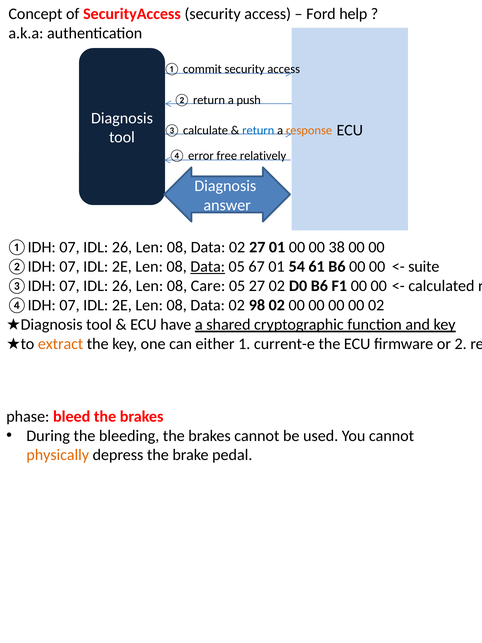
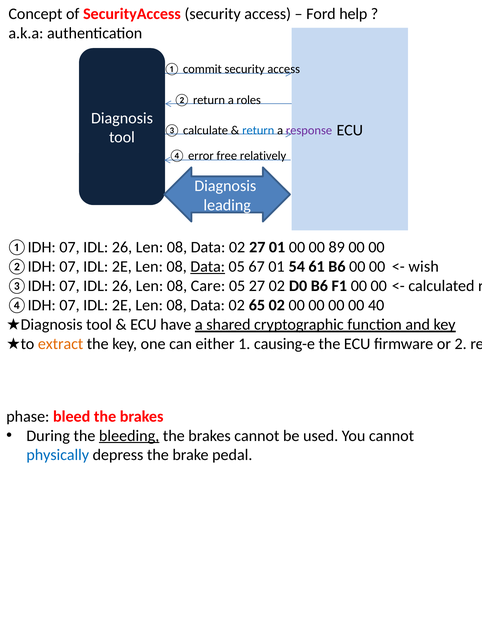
push: push -> roles (249, 100)
response colour: orange -> purple (309, 130)
answer: answer -> leading (227, 205)
38: 38 -> 89 (337, 247)
suite: suite -> wish (424, 266)
98: 98 -> 65 (257, 305)
00 02: 02 -> 40 (376, 305)
current-e: current-e -> causing-e (284, 344)
bleeding underline: none -> present (129, 435)
physically colour: orange -> blue (58, 455)
